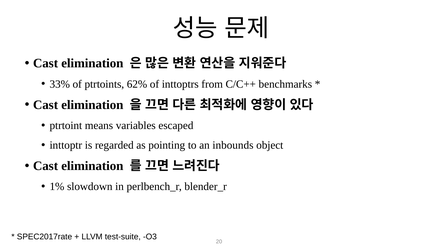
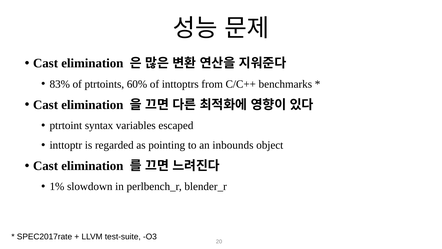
33%: 33% -> 83% (60, 84)
62%: 62% -> 60% (137, 84)
means: means -> syntax (99, 125)
